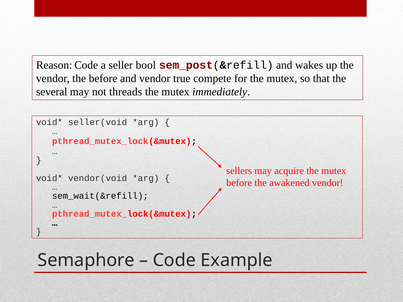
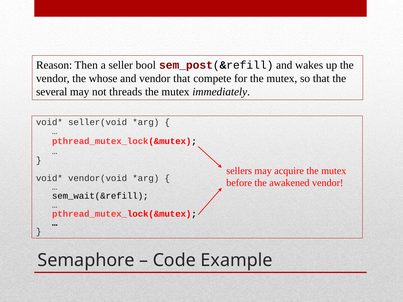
Reason Code: Code -> Then (86, 65)
the before: before -> whose (103, 79)
vendor true: true -> that (182, 79)
